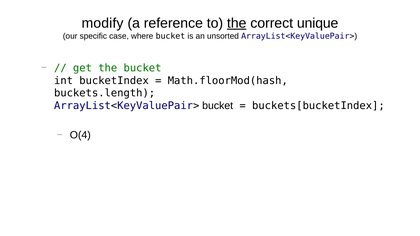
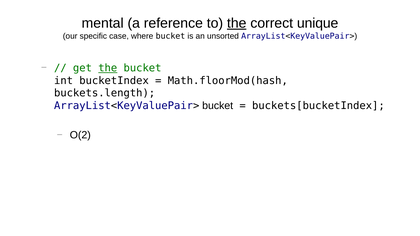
modify: modify -> mental (103, 23)
the underline: none -> present (108, 68)
O(4: O(4 -> O(2 (80, 135)
